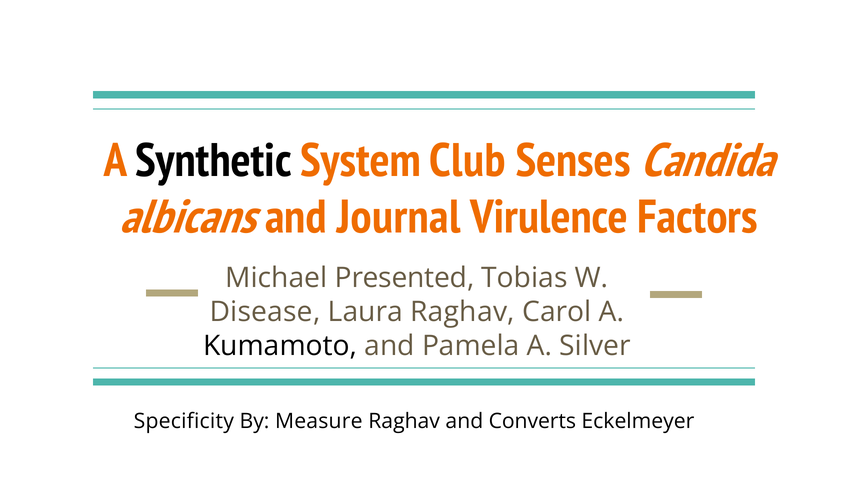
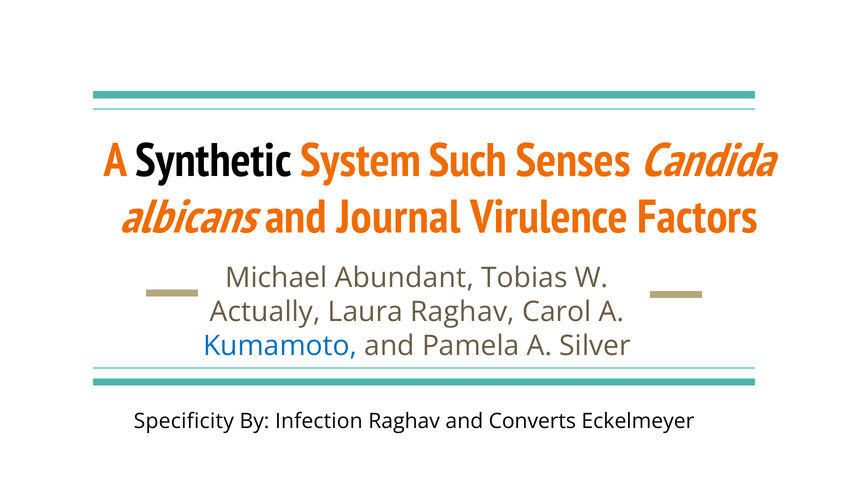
Club: Club -> Such (468, 161)
Presented: Presented -> Abundant (404, 278)
Disease: Disease -> Actually (265, 312)
Kumamoto colour: black -> blue (280, 346)
Measure: Measure -> Infection (319, 421)
